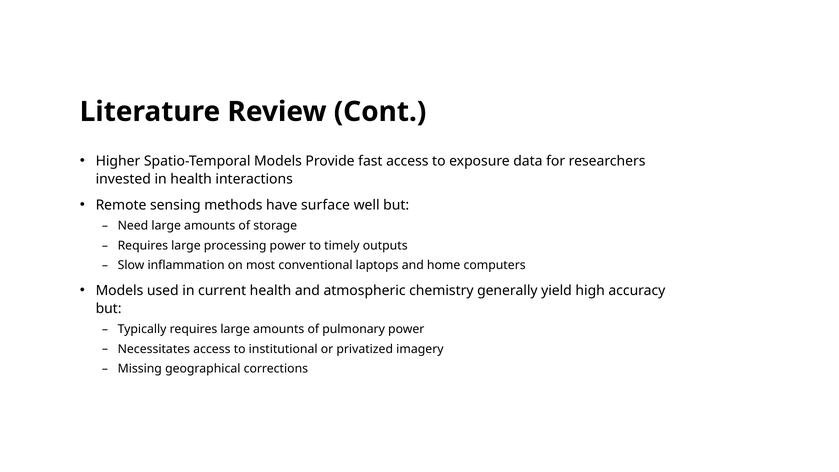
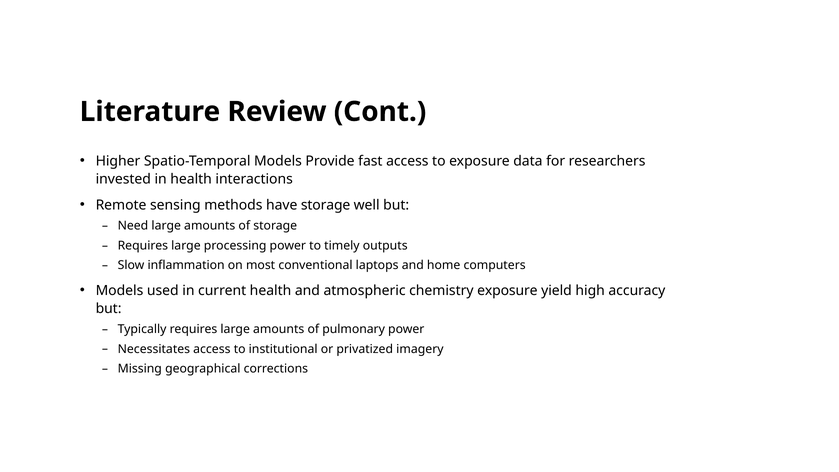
have surface: surface -> storage (326, 205)
chemistry generally: generally -> exposure (507, 290)
